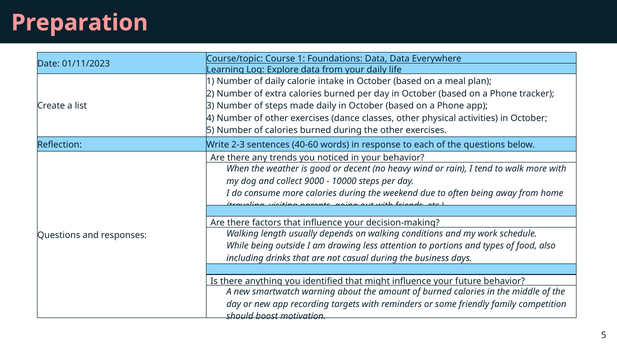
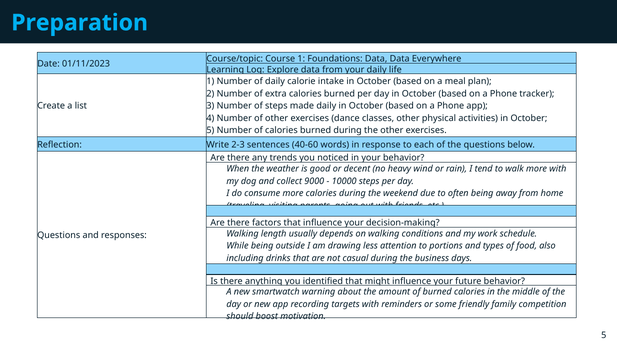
Preparation colour: pink -> light blue (80, 23)
